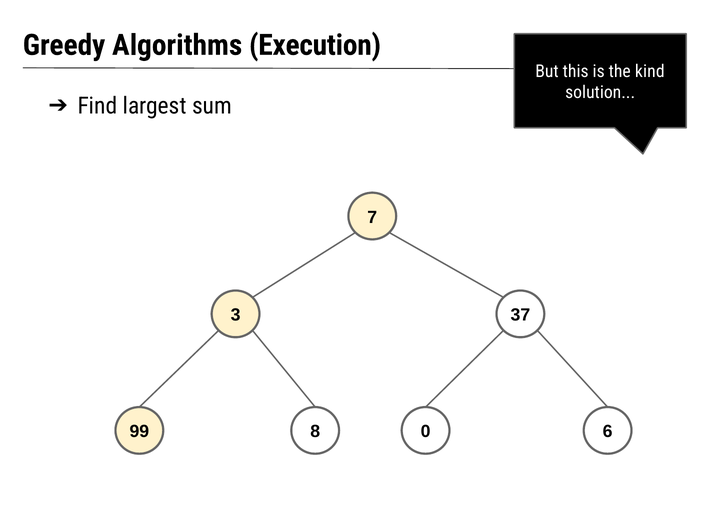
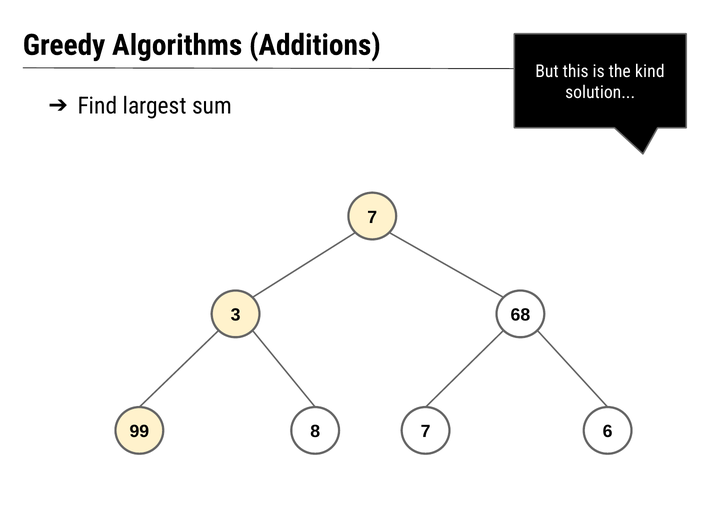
Execution: Execution -> Additions (315, 45)
37: 37 -> 68 (520, 315)
8 0: 0 -> 7 (426, 432)
